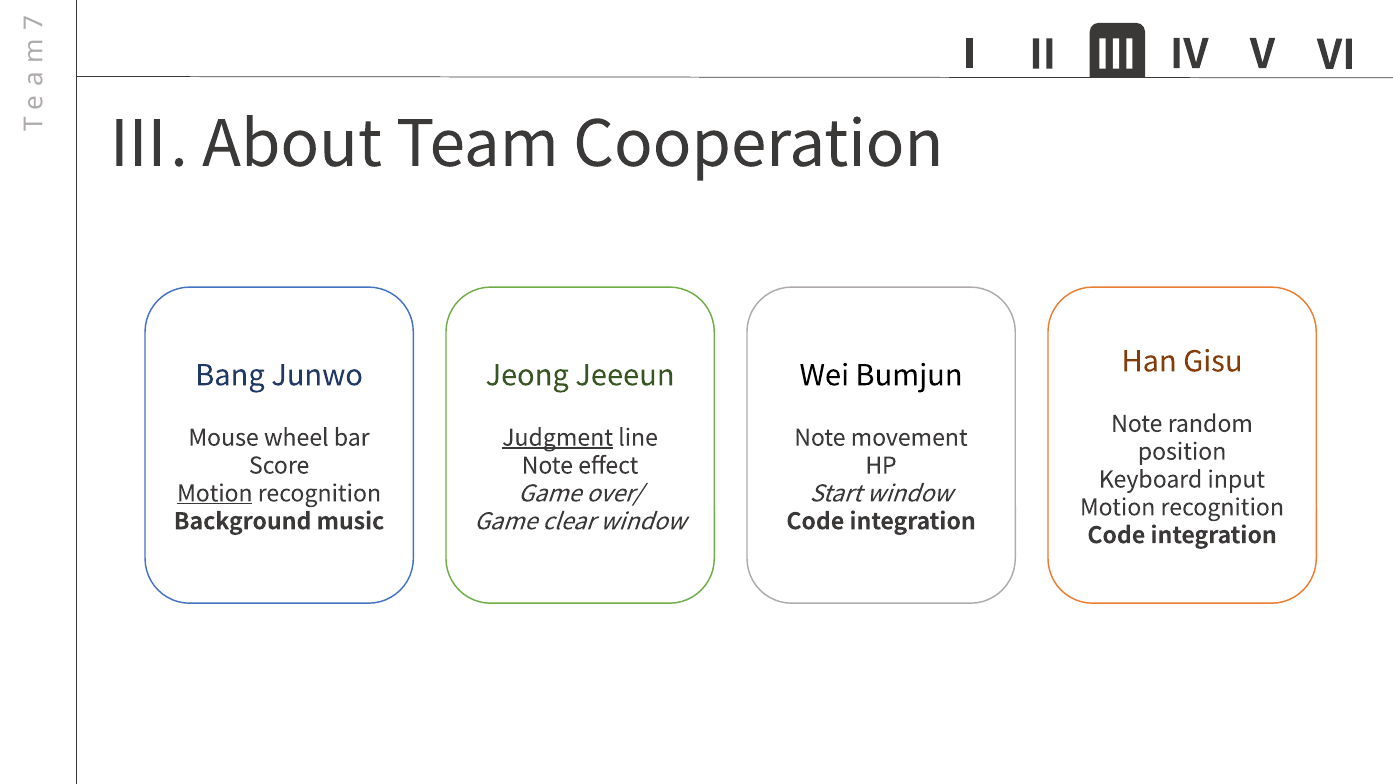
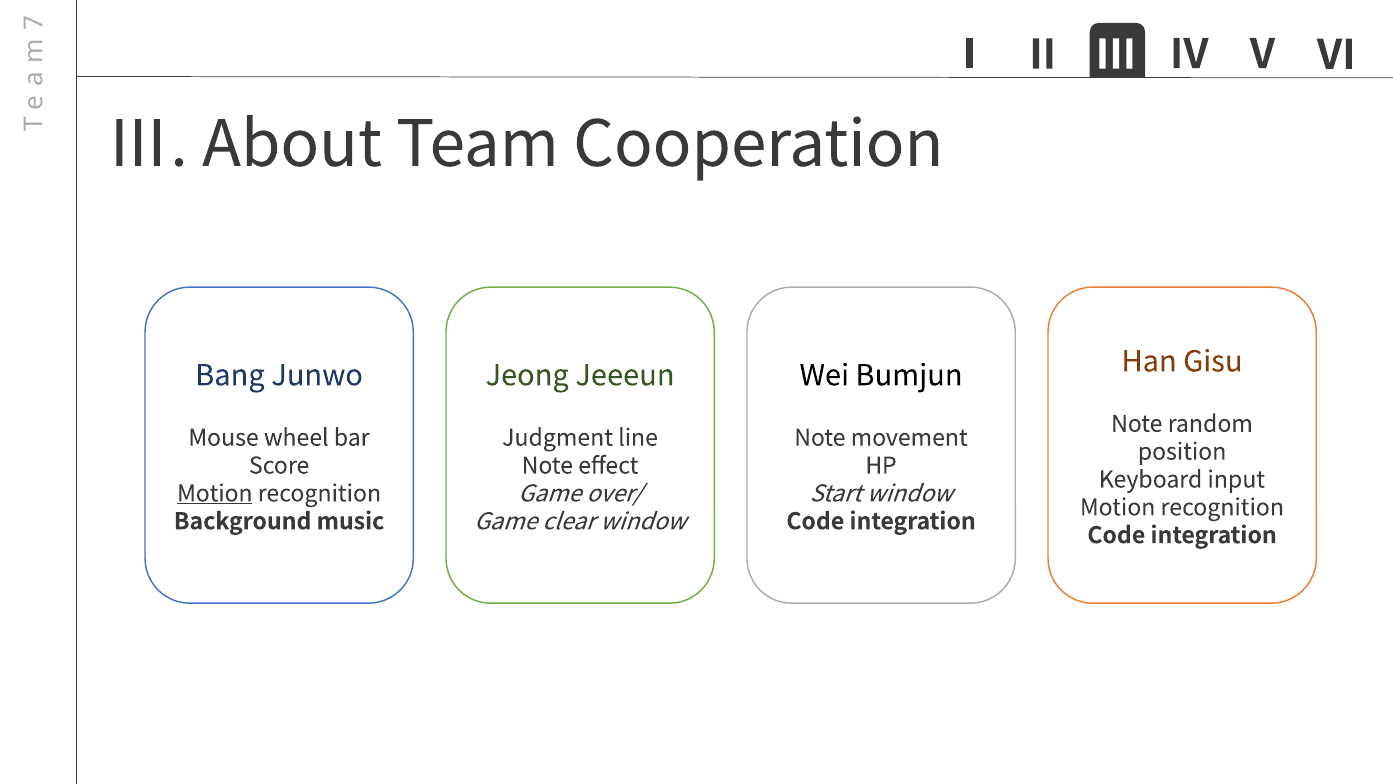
Judgment underline: present -> none (558, 438)
